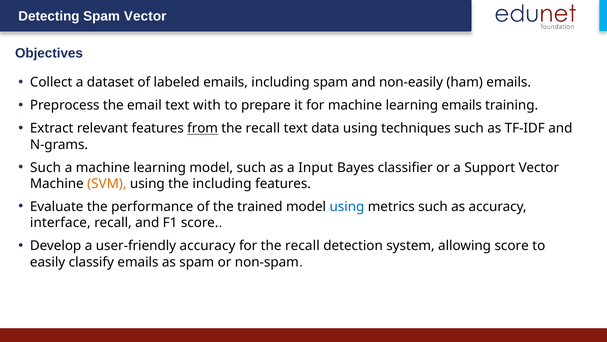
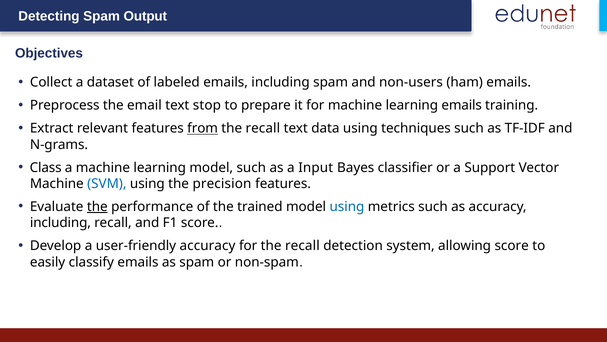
Spam Vector: Vector -> Output (145, 16)
non-easily: non-easily -> non-users (411, 82)
with: with -> stop (207, 105)
Such: Such -> Class (46, 167)
SVM colour: orange -> blue (107, 184)
the including: including -> precision (222, 184)
the underline: none -> present (97, 206)
interface: interface -> including (60, 223)
